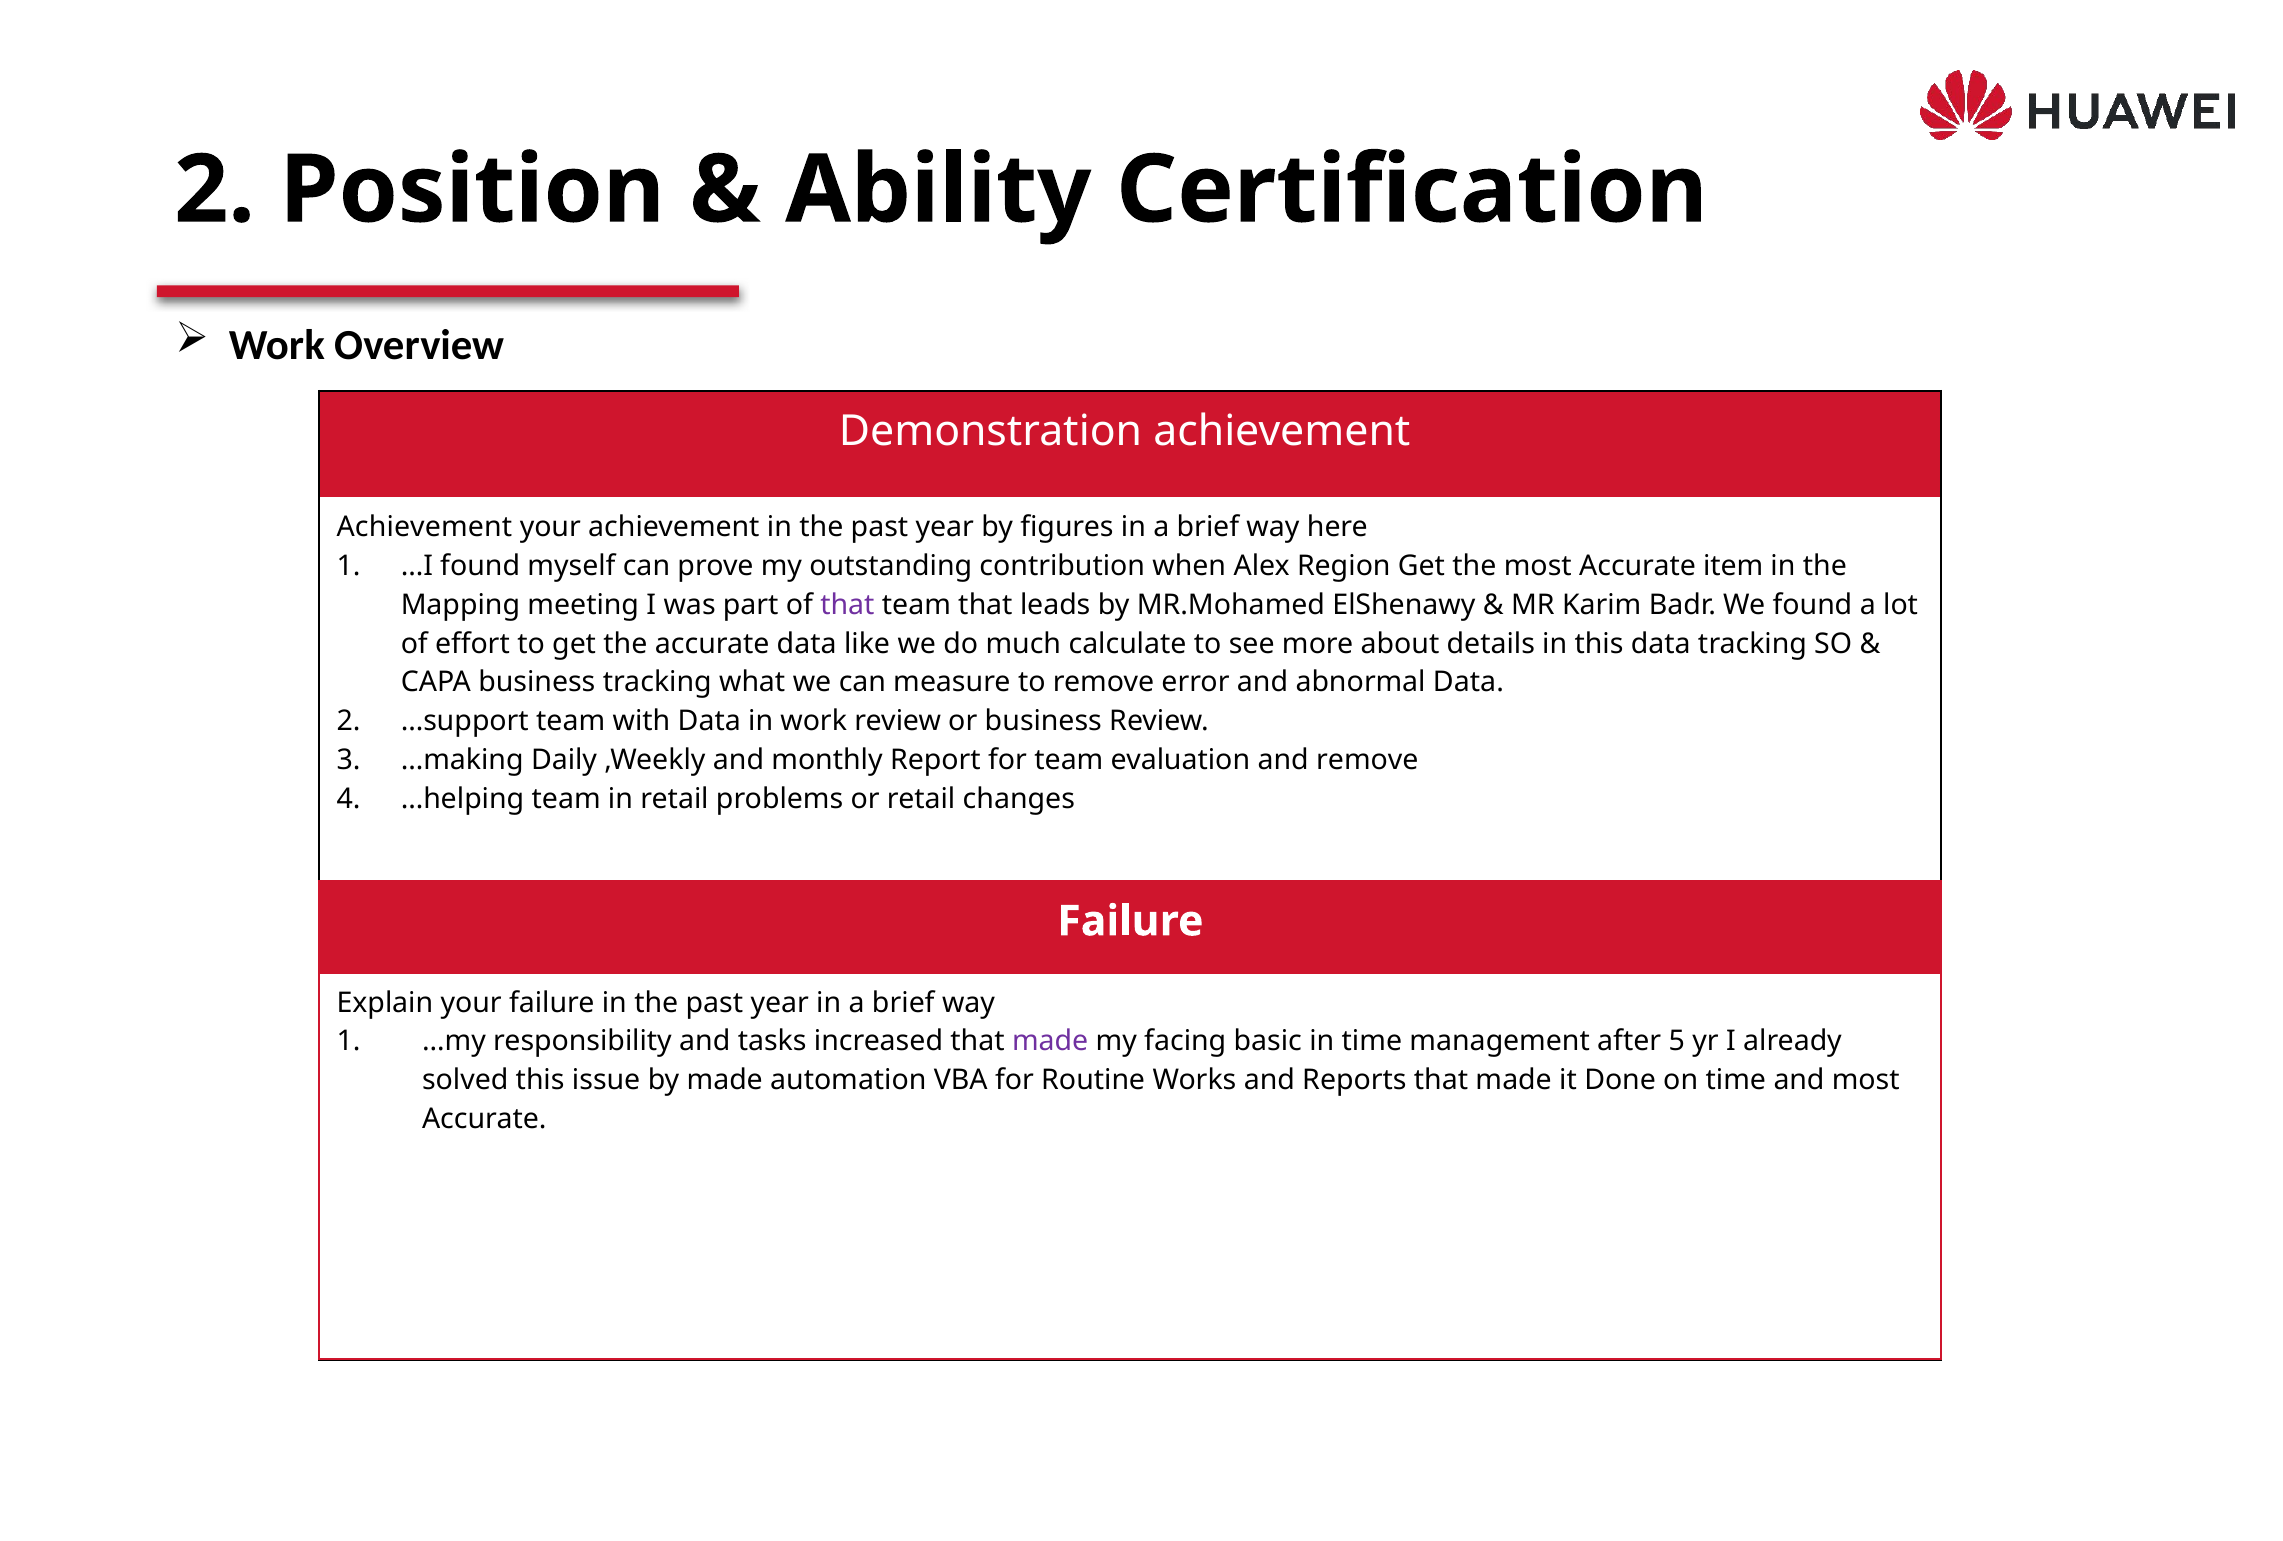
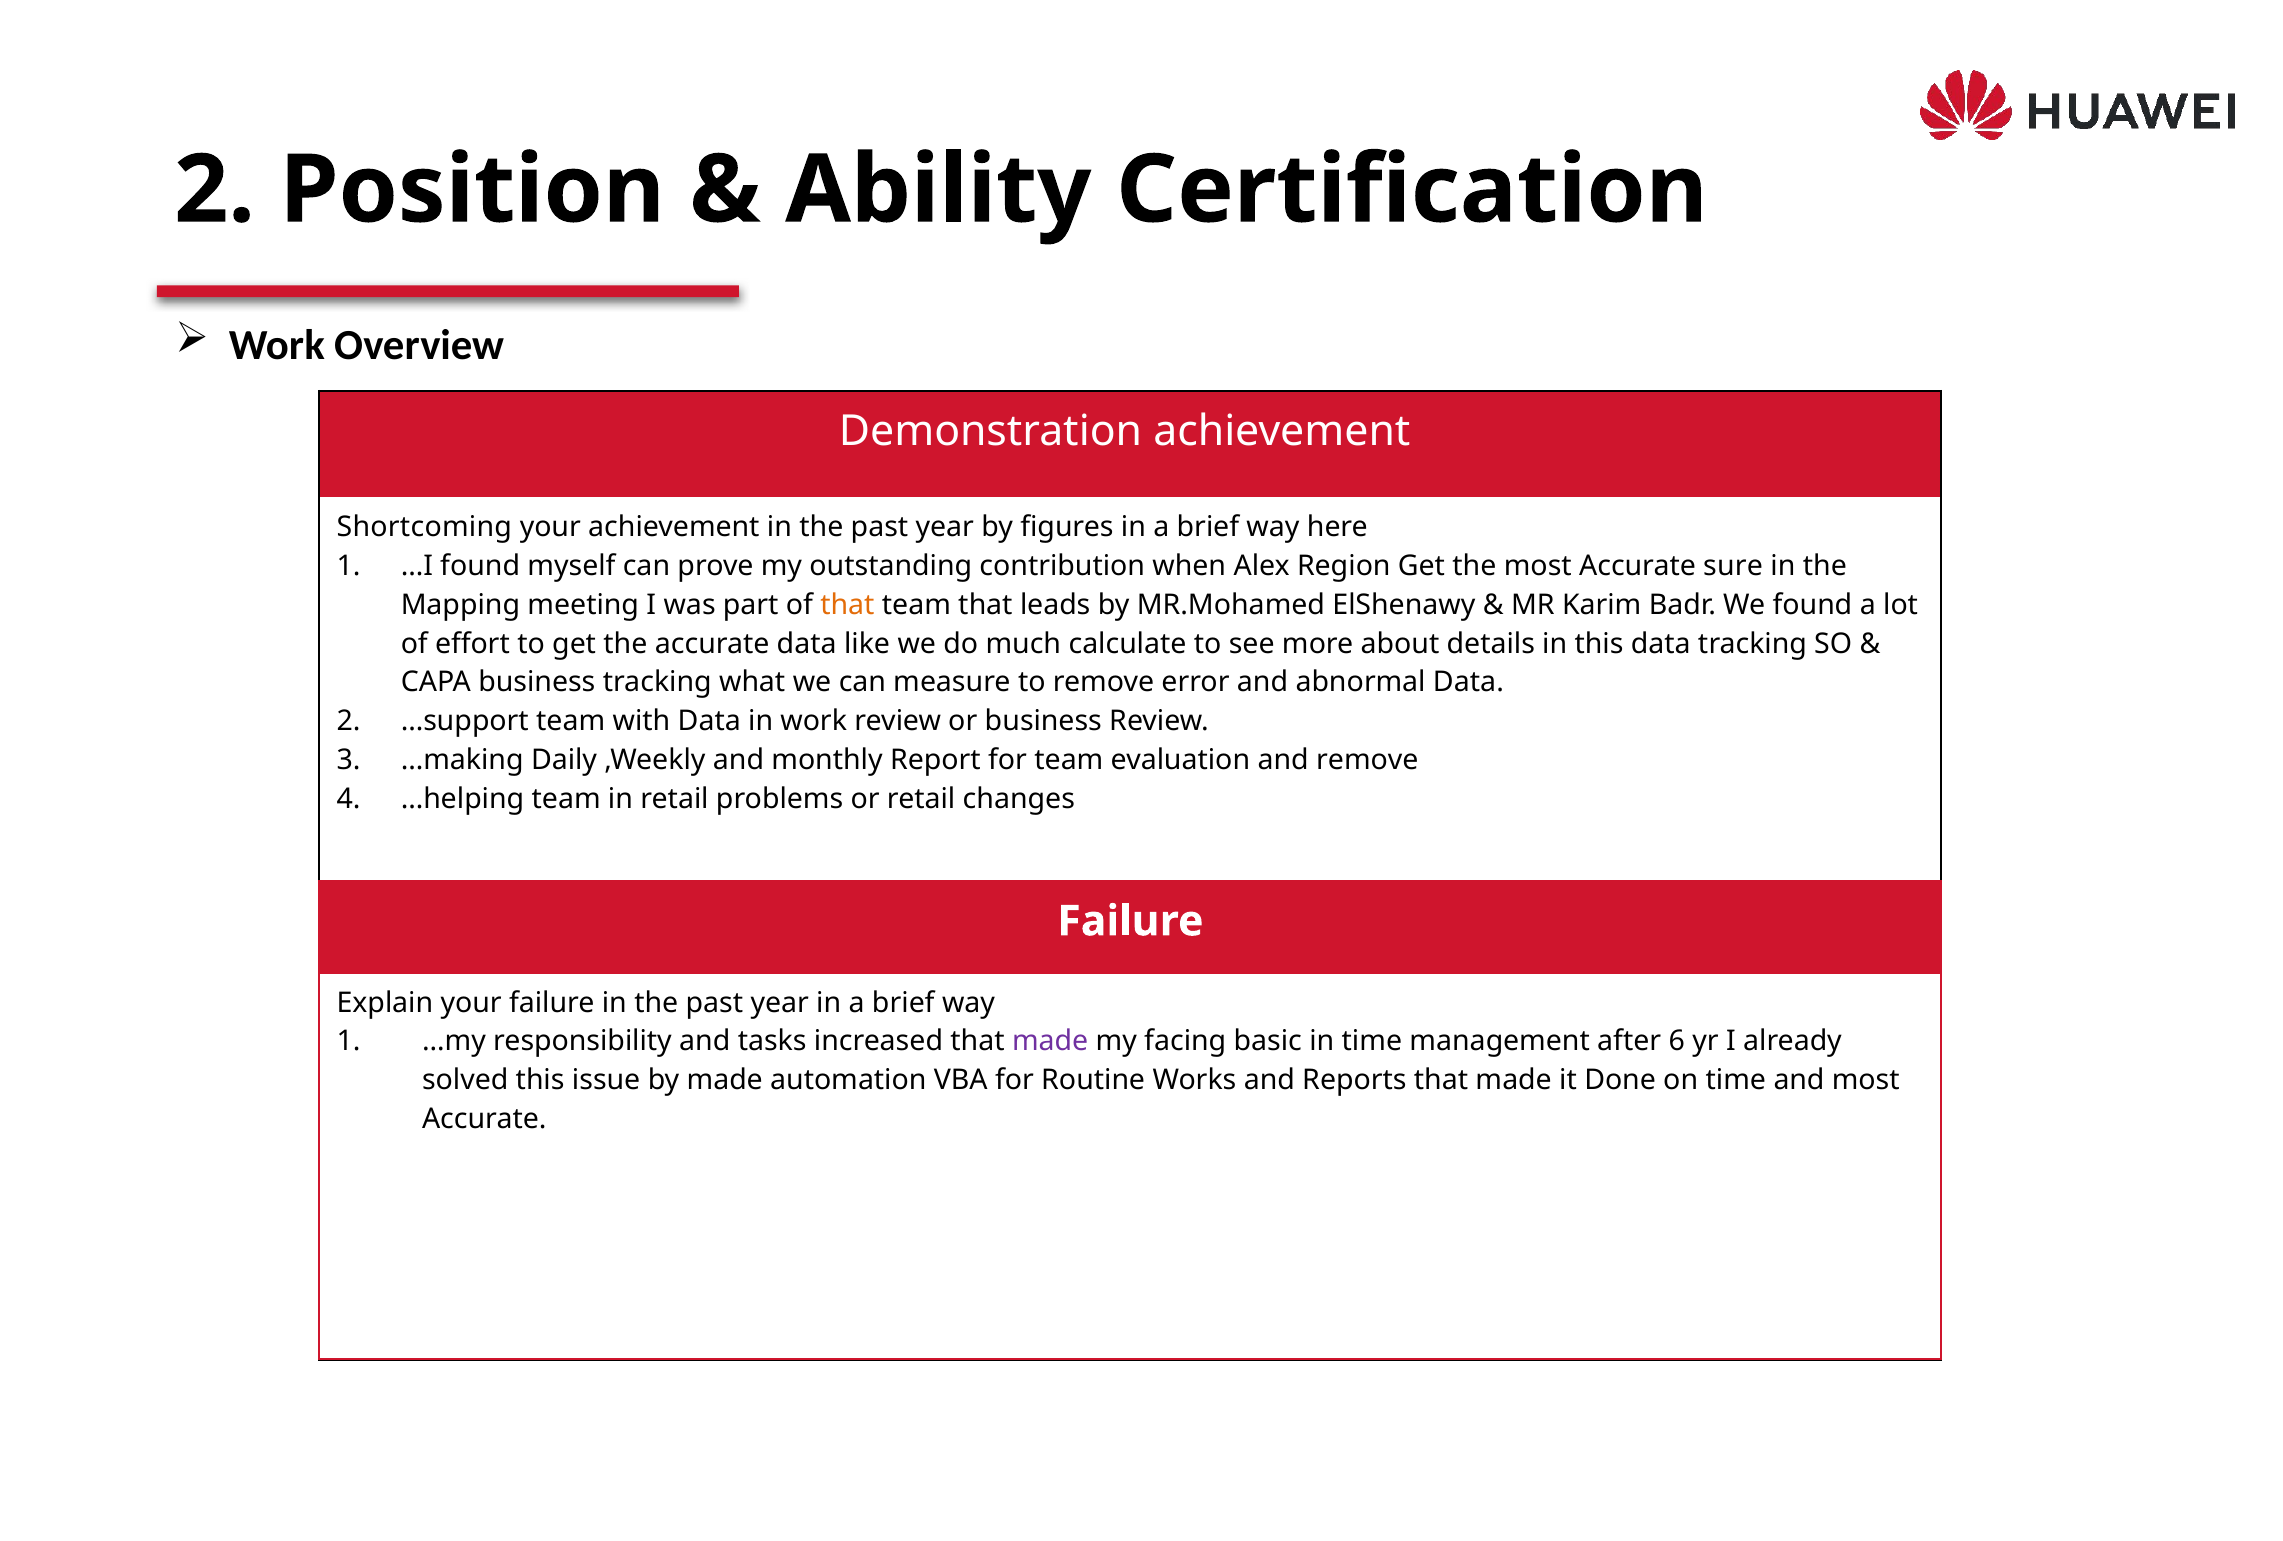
Achievement: Achievement -> Shortcoming (424, 527)
item: item -> sure (1733, 566)
that colour: purple -> orange (847, 605)
5: 5 -> 6 (1677, 1042)
